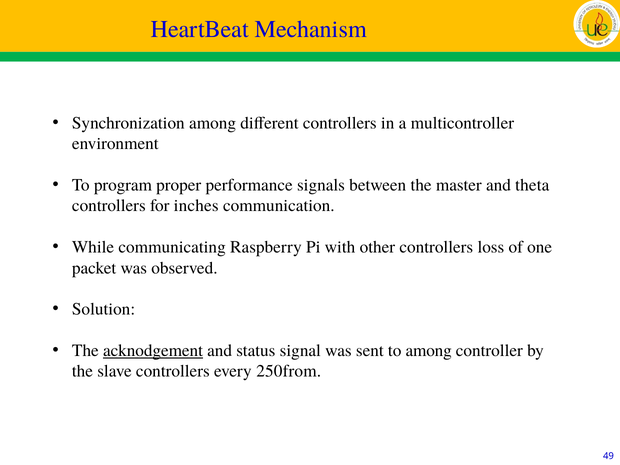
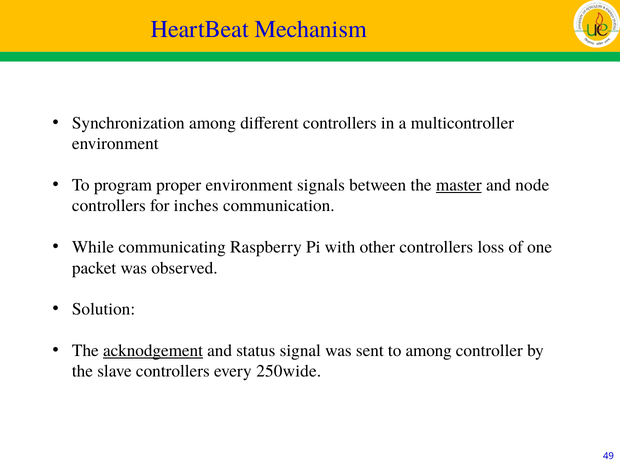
proper performance: performance -> environment (249, 185)
master underline: none -> present (459, 185)
theta: theta -> node (532, 185)
250from: 250from -> 250wide (289, 371)
